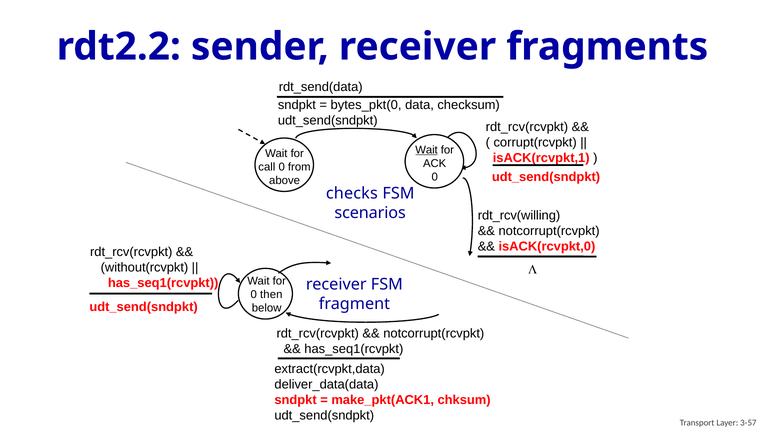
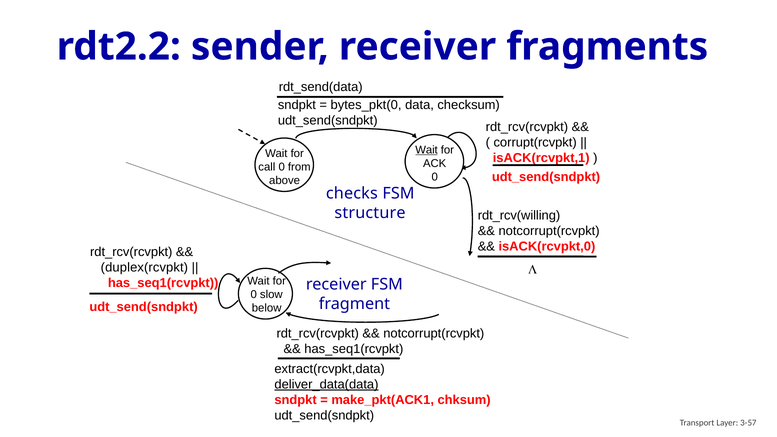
scenarios: scenarios -> structure (370, 213)
without(rcvpkt: without(rcvpkt -> duplex(rcvpkt (144, 267)
then: then -> slow (271, 295)
deliver_data(data underline: none -> present (326, 385)
